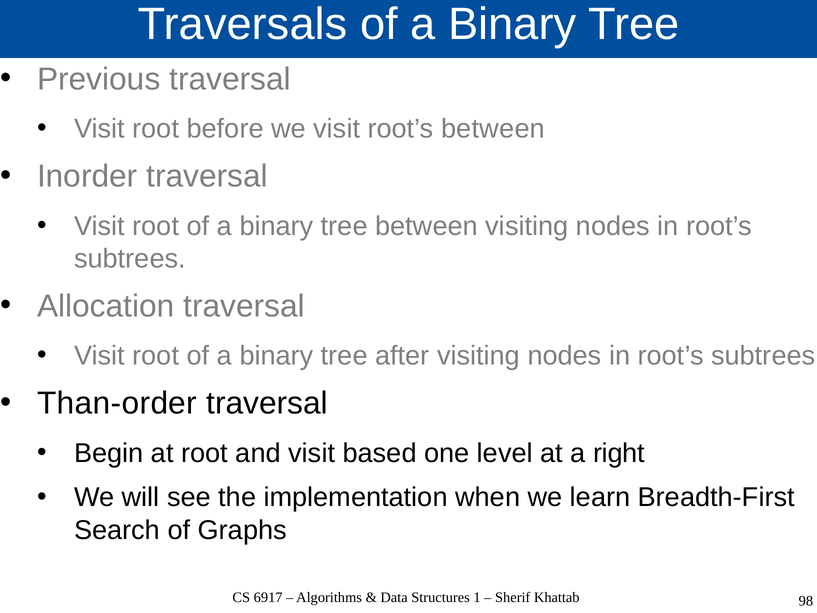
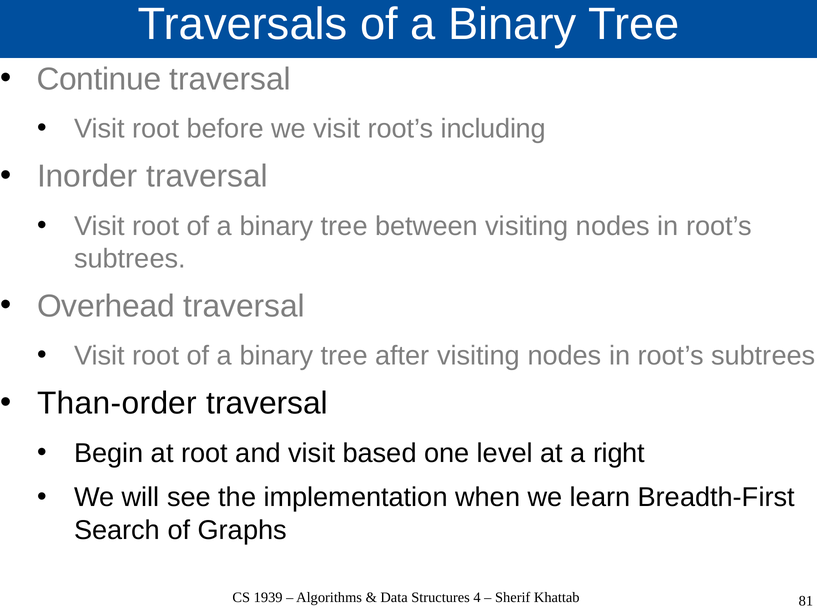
Previous: Previous -> Continue (99, 79)
root’s between: between -> including (493, 129)
Allocation: Allocation -> Overhead (106, 306)
6917: 6917 -> 1939 (268, 597)
1: 1 -> 4 (477, 597)
98: 98 -> 81 (806, 601)
